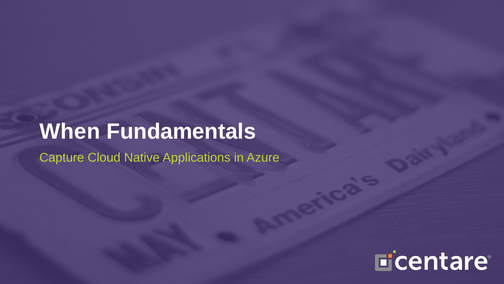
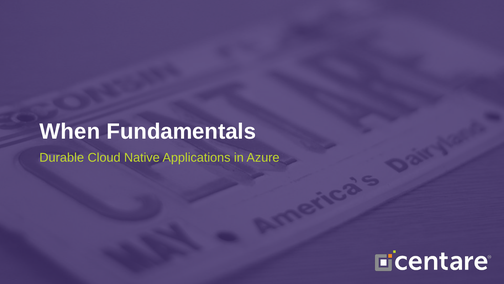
Capture: Capture -> Durable (62, 158)
